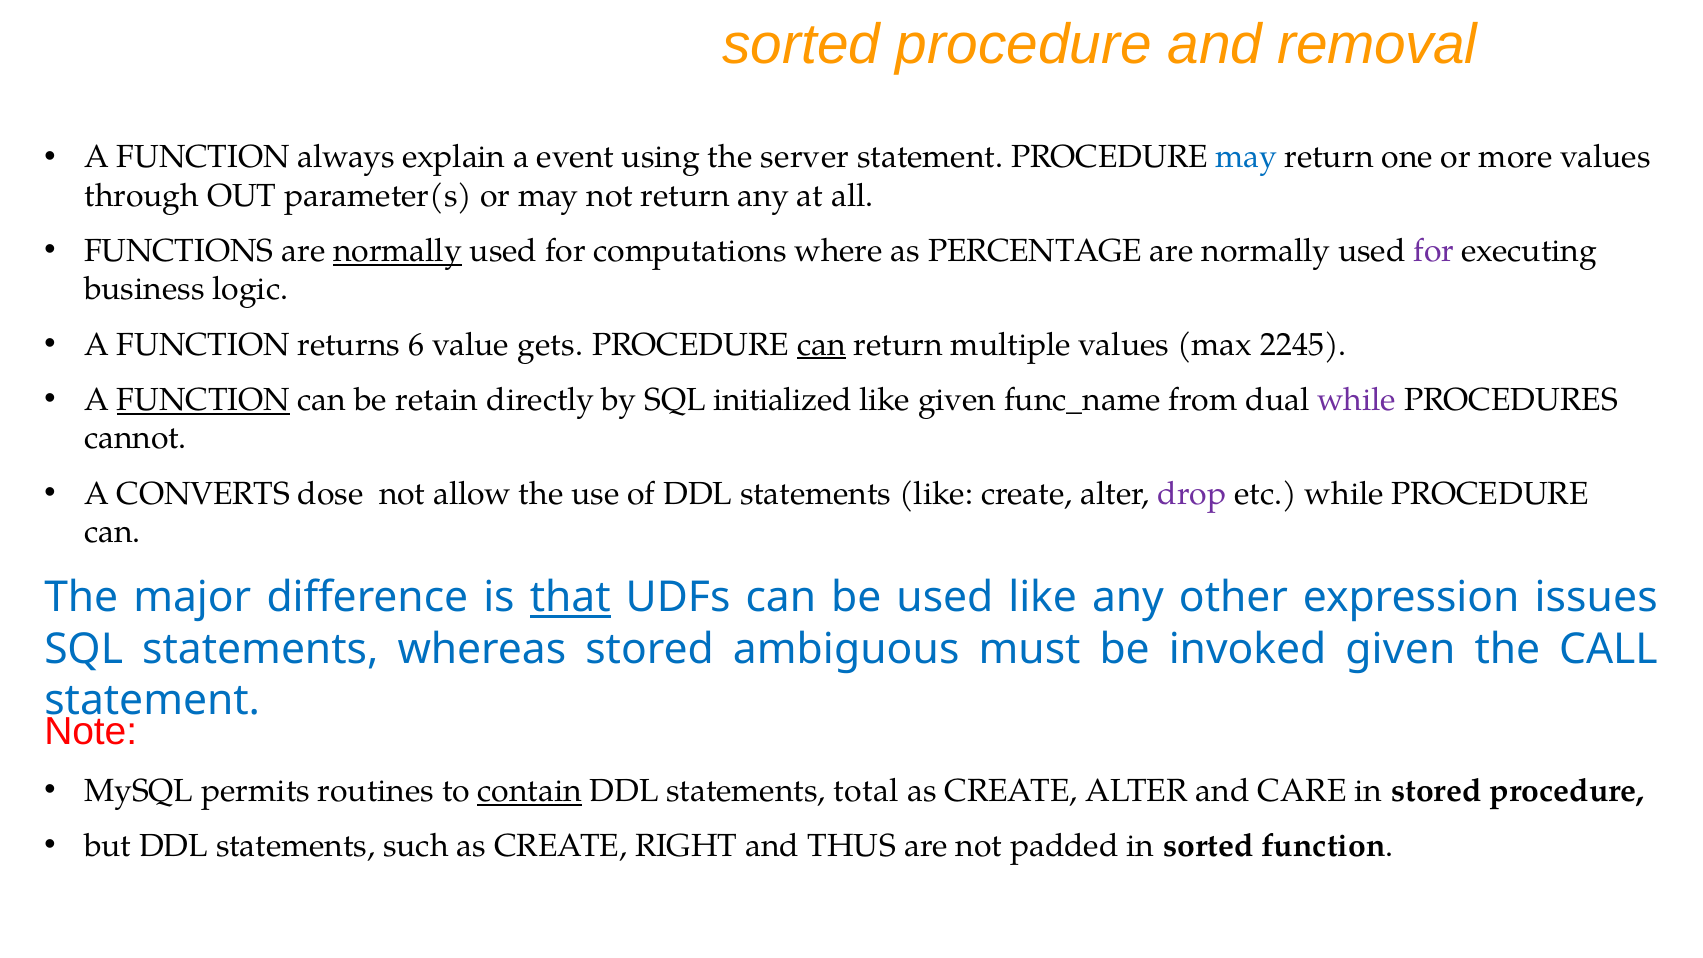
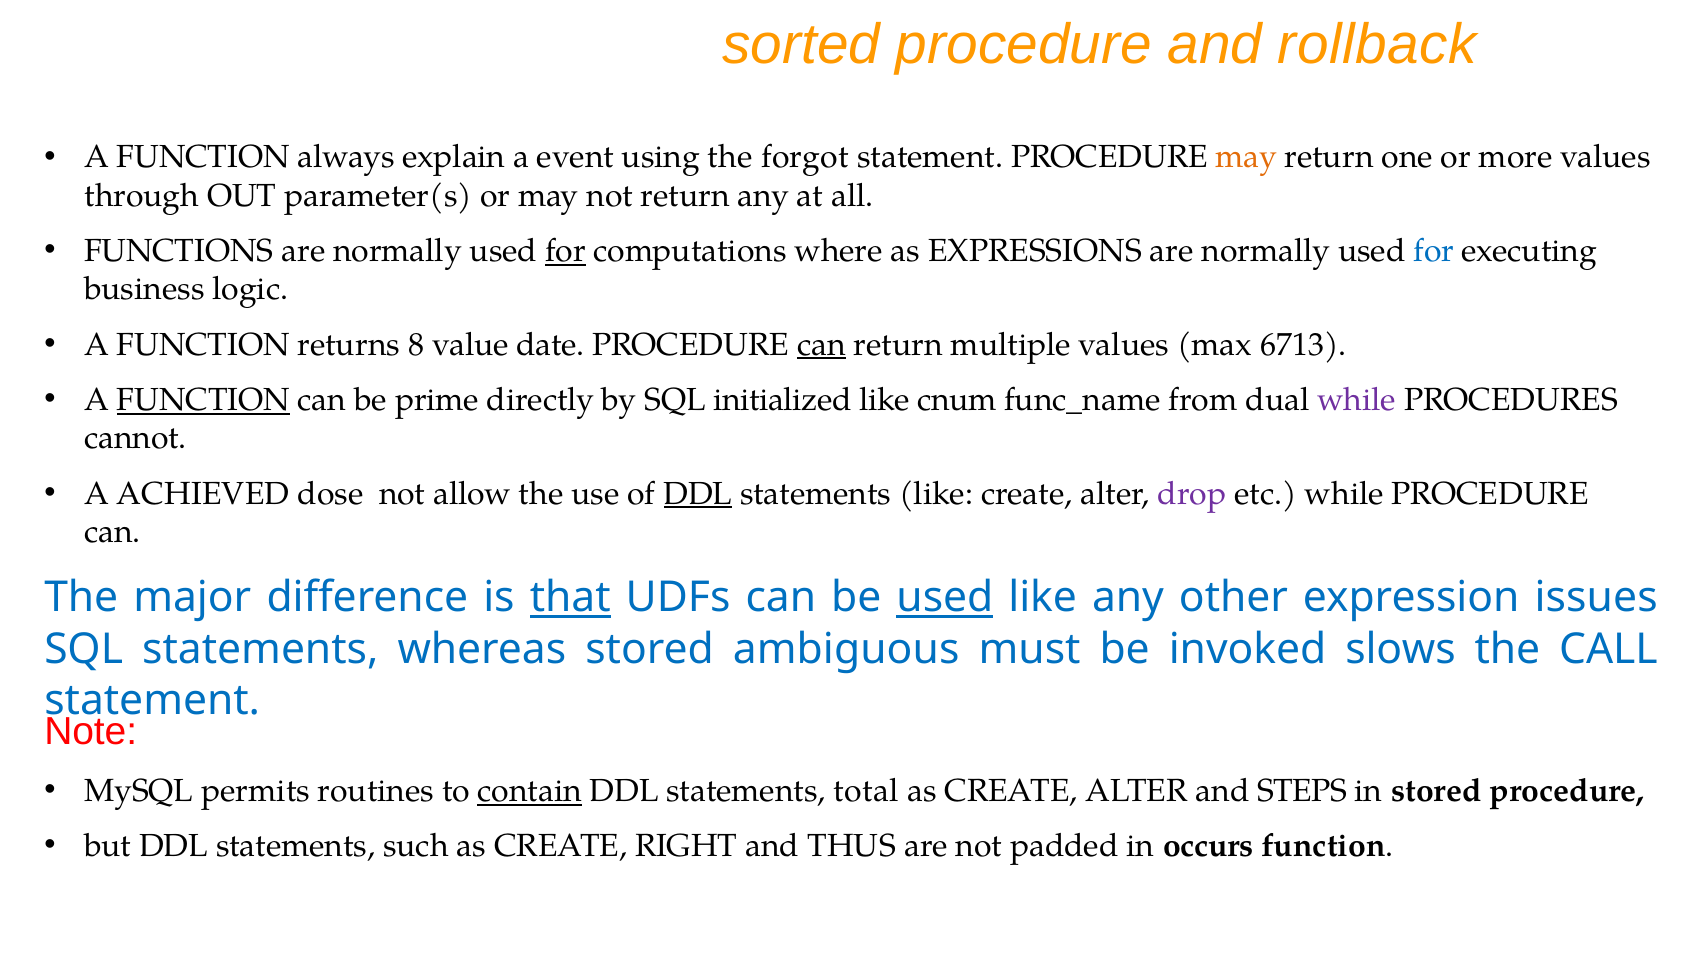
removal: removal -> rollback (1377, 44)
server: server -> forgot (805, 157)
may colour: blue -> orange (1246, 157)
normally underline: present -> none (398, 251)
for underline: none -> present (566, 251)
PERCENTAGE: PERCENTAGE -> EXPRESSIONS (1035, 251)
for colour: purple -> blue (1434, 251)
6: 6 -> 8 (416, 345)
gets: gets -> date (551, 345)
2245: 2245 -> 6713 (1303, 345)
retain: retain -> prime (437, 400)
like given: given -> cnum (957, 400)
CONVERTS: CONVERTS -> ACHIEVED (203, 494)
DDL underline: none -> present (698, 494)
used underline: none -> present (945, 598)
invoked given: given -> slows (1401, 649)
CARE: CARE -> STEPS (1302, 791)
in sorted: sorted -> occurs (1209, 846)
